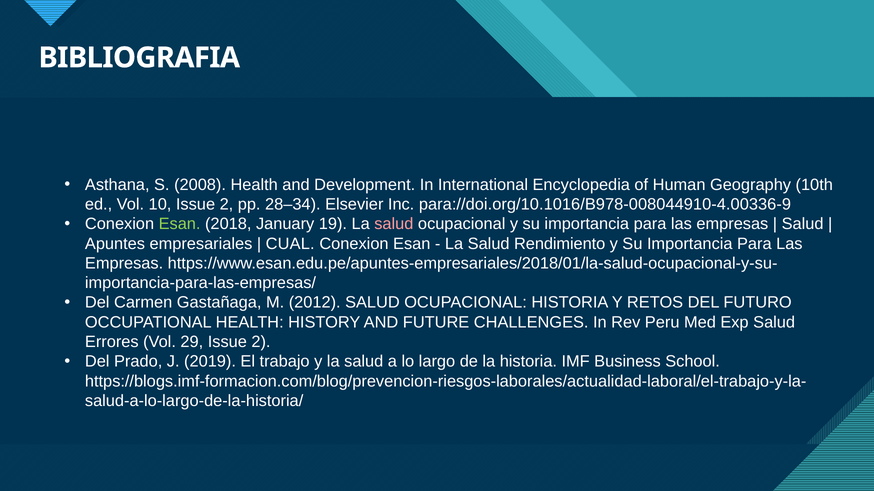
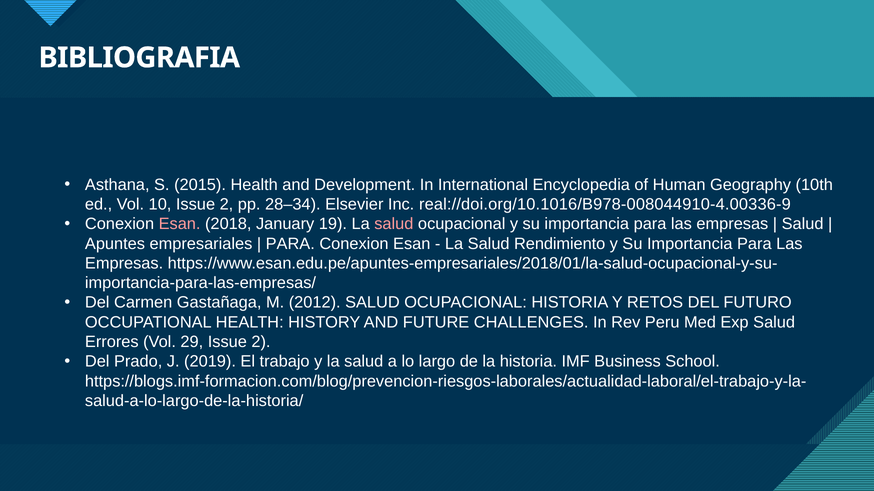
2008: 2008 -> 2015 (200, 185)
para://doi.org/10.1016/B978-008044910-4.00336-9: para://doi.org/10.1016/B978-008044910-4.00336-9 -> real://doi.org/10.1016/B978-008044910-4.00336-9 (605, 205)
Esan colour: light green -> pink (180, 224)
CUAL: CUAL -> PARA (290, 244)
